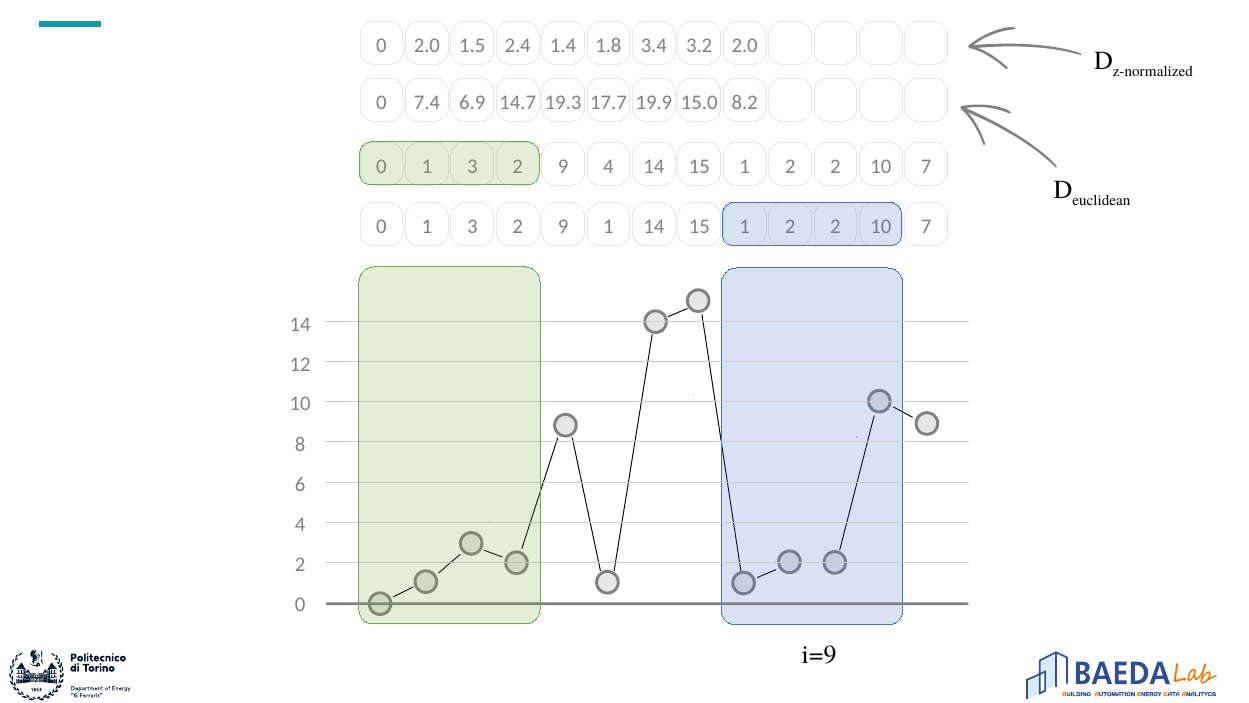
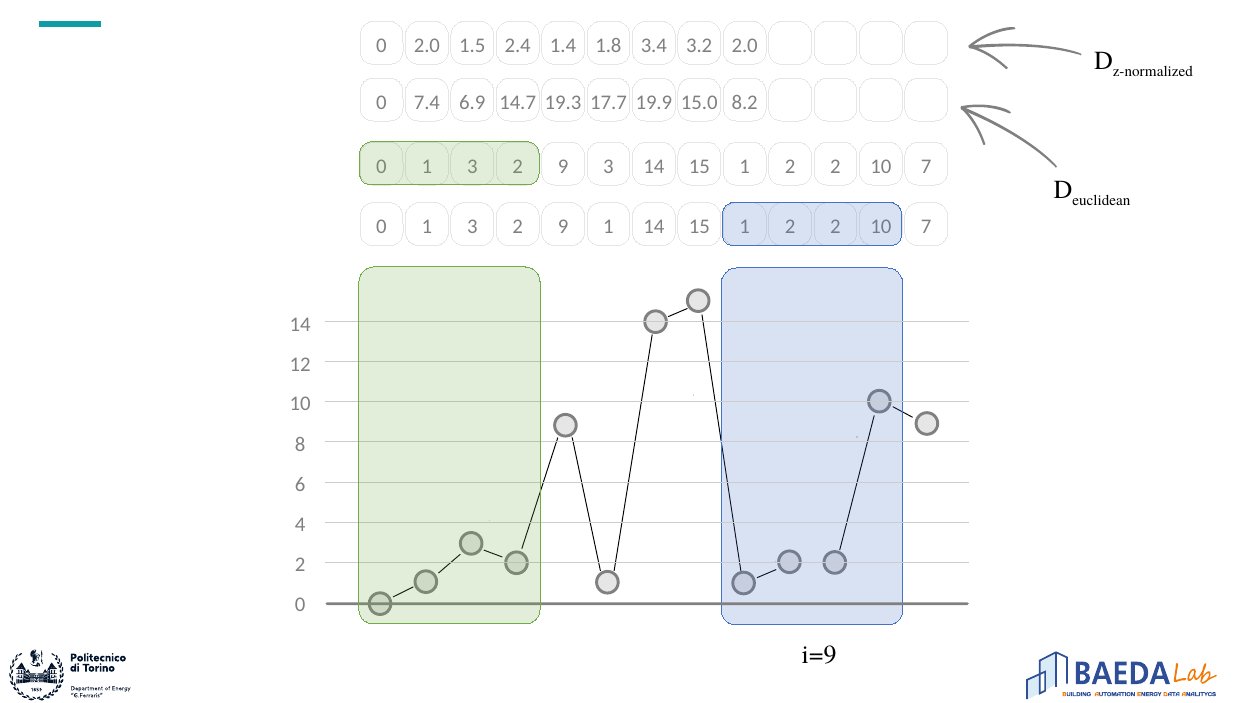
9 4: 4 -> 3 (609, 166)
